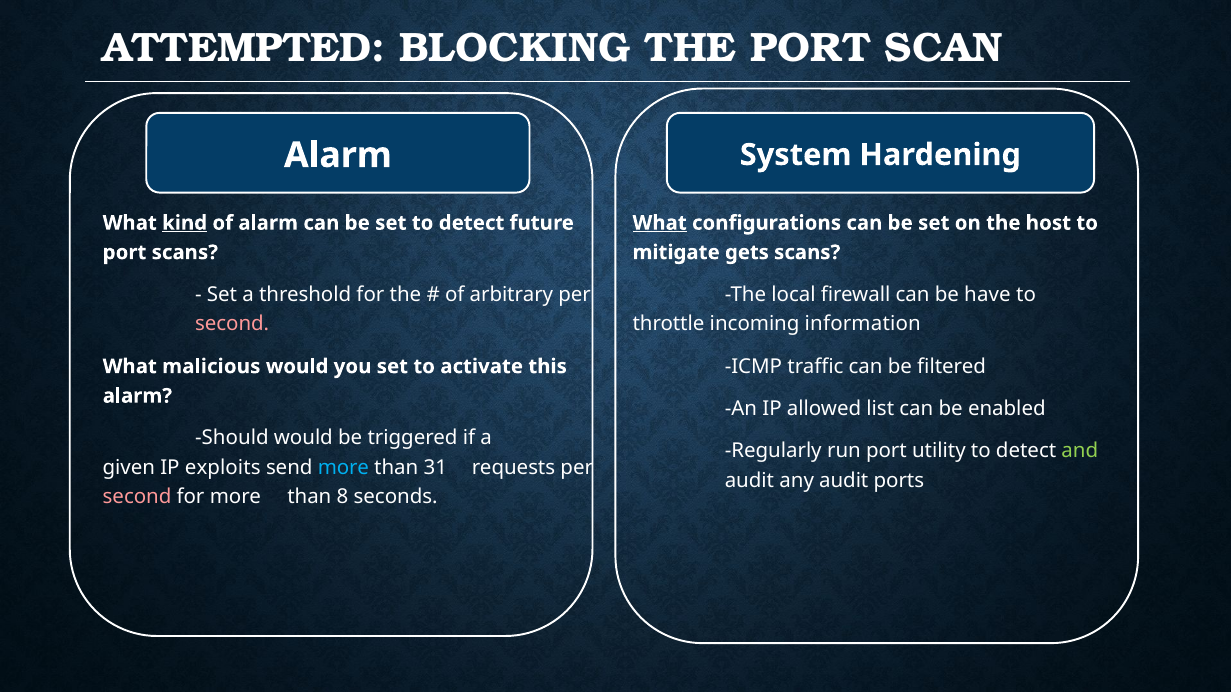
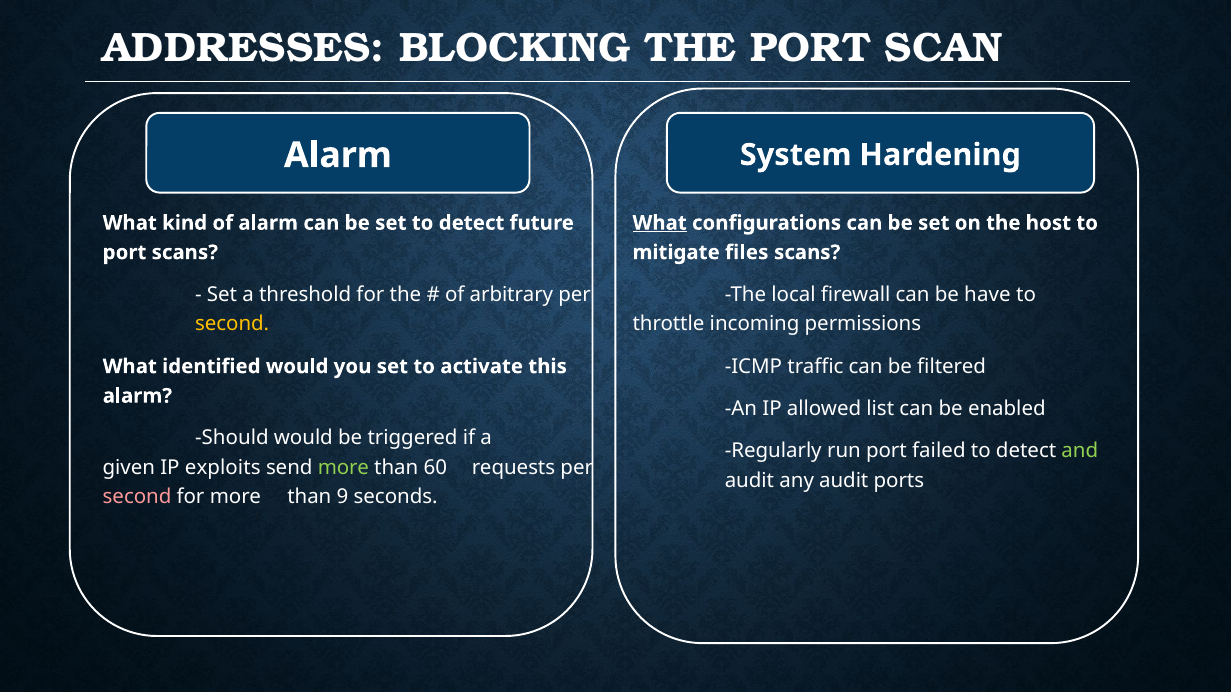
ATTEMPTED: ATTEMPTED -> ADDRESSES (243, 48)
kind underline: present -> none (185, 223)
gets: gets -> files (747, 253)
second colour: pink -> yellow (232, 324)
information: information -> permissions (863, 324)
malicious: malicious -> identified (211, 367)
utility: utility -> failed (939, 451)
more colour: light blue -> light green (343, 468)
31: 31 -> 60 (435, 468)
8: 8 -> 9 (343, 497)
